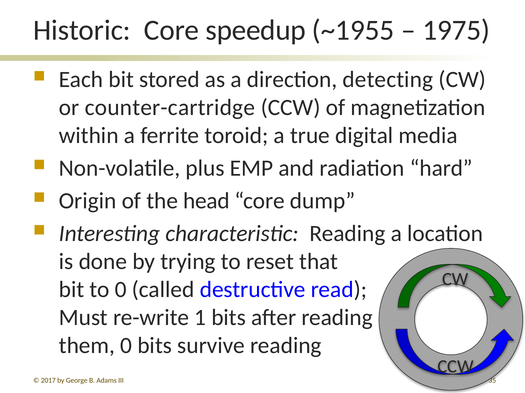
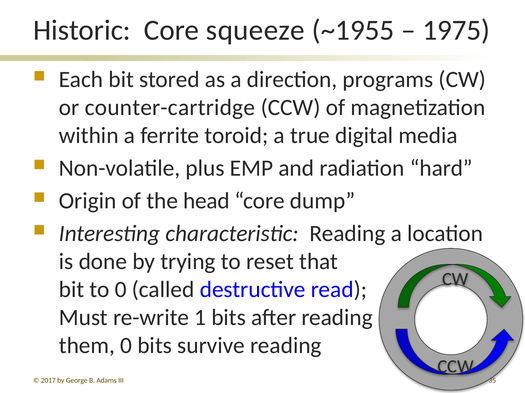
speedup: speedup -> squeeze (255, 30)
detecting: detecting -> programs (388, 80)
